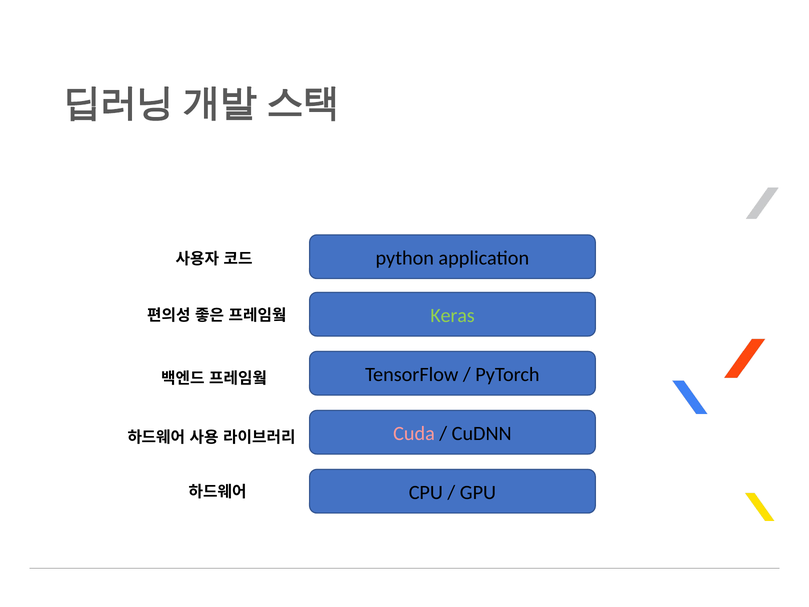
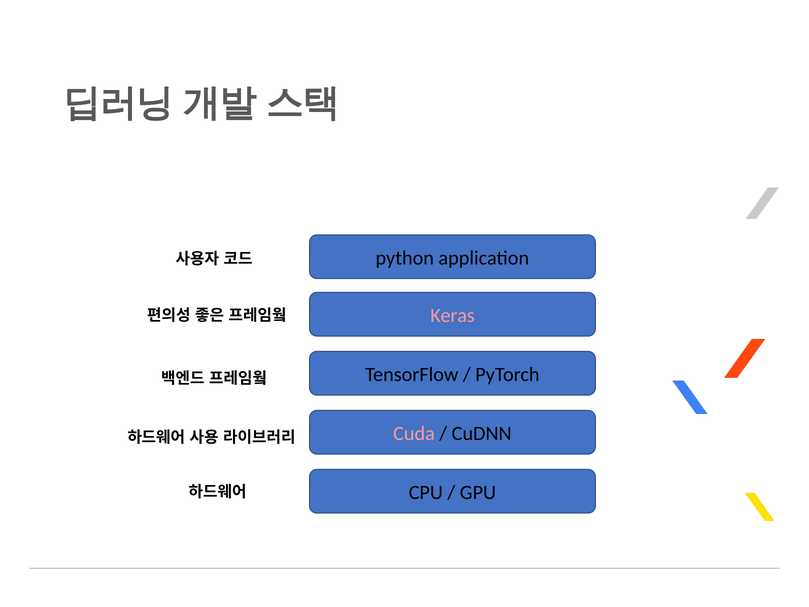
Keras colour: light green -> pink (453, 316)
